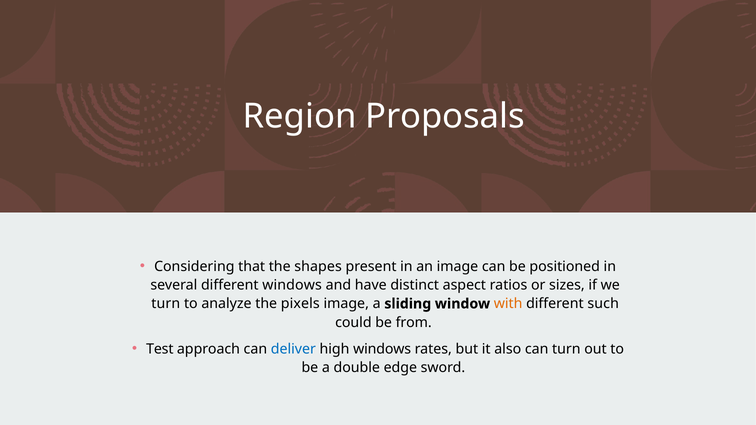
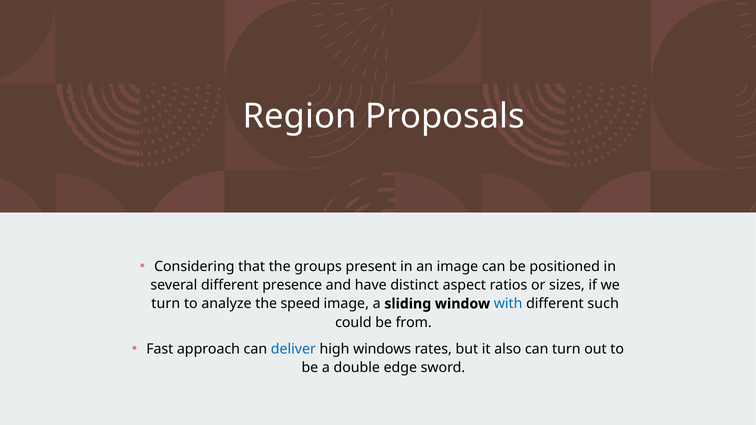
shapes: shapes -> groups (318, 266)
different windows: windows -> presence (292, 285)
pixels: pixels -> speed (300, 304)
with colour: orange -> blue (508, 304)
Test: Test -> Fast (160, 349)
